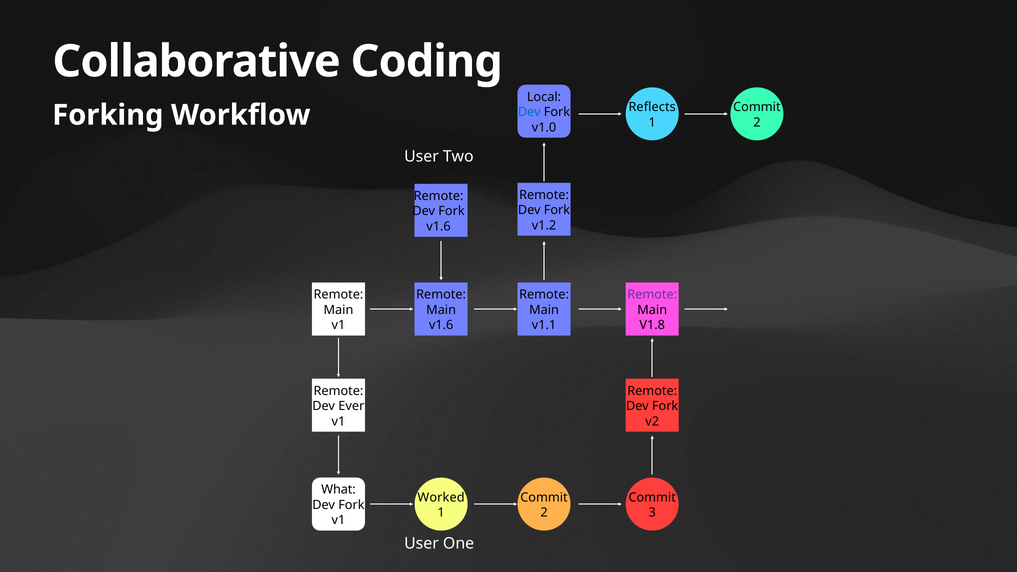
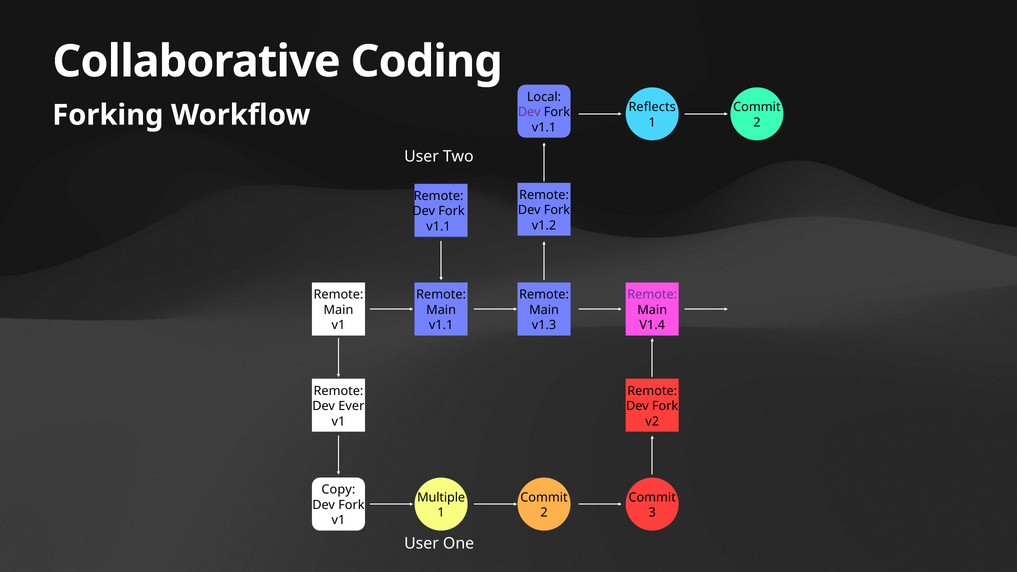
Dev colour: blue -> purple (529, 112)
v1.0: v1.0 -> v1.1 (544, 127)
v1.6: v1.6 -> v1.1 (439, 226)
v1.6: v1.6 -> v1.1 (441, 325)
v1.1: v1.1 -> v1.3 (544, 325)
V1.8: V1.8 -> V1.4 (652, 325)
What: What -> Copy (338, 490)
Worked: Worked -> Multiple (441, 497)
